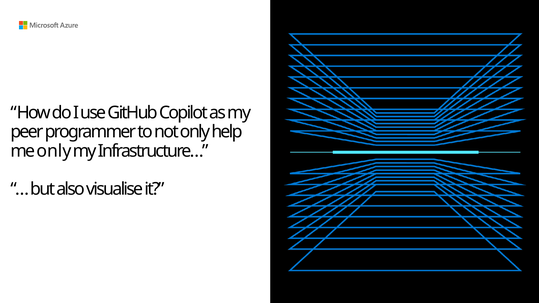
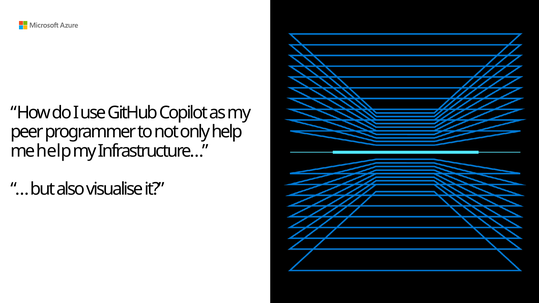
me only: only -> help (54, 151)
